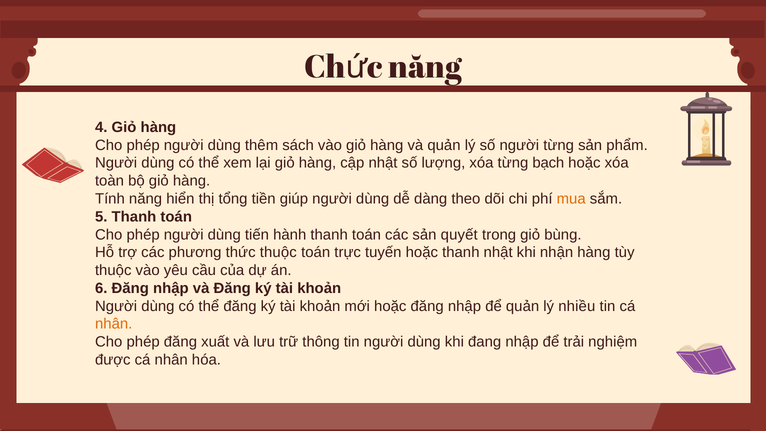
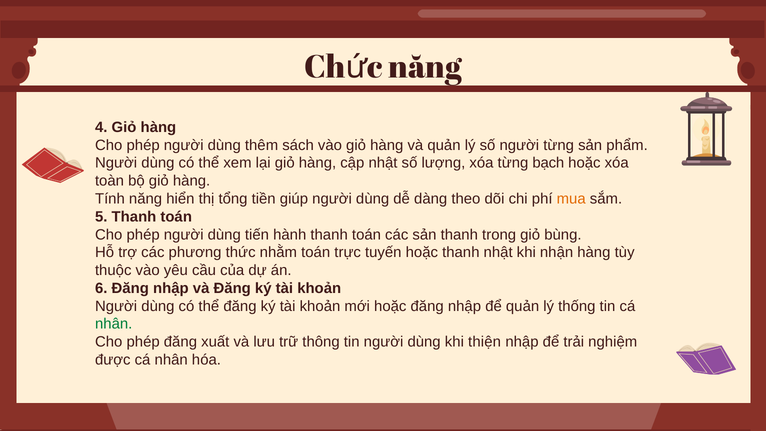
sản quyết: quyết -> thanh (459, 235)
thức thuộc: thuộc -> nhằm (278, 252)
nhiều: nhiều -> thống (577, 306)
nhân colour: orange -> green (114, 324)
đang: đang -> thiện (485, 342)
